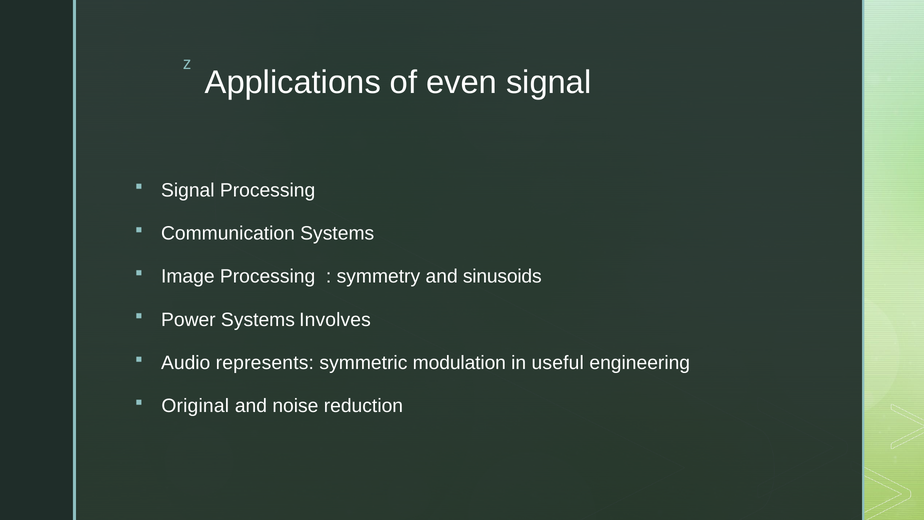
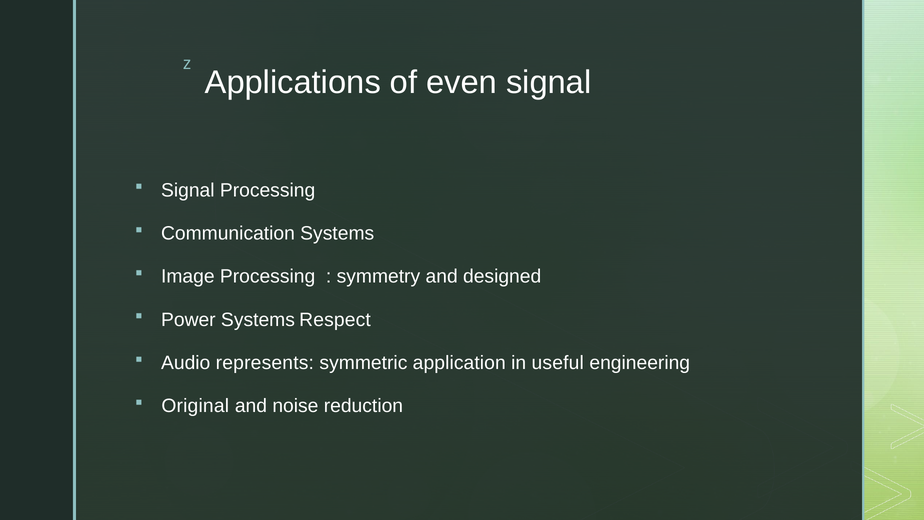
sinusoids: sinusoids -> designed (502, 276)
Involves: Involves -> Respect (335, 320)
modulation: modulation -> application (459, 363)
